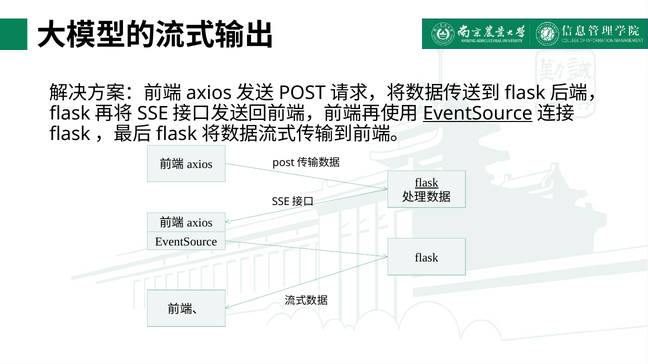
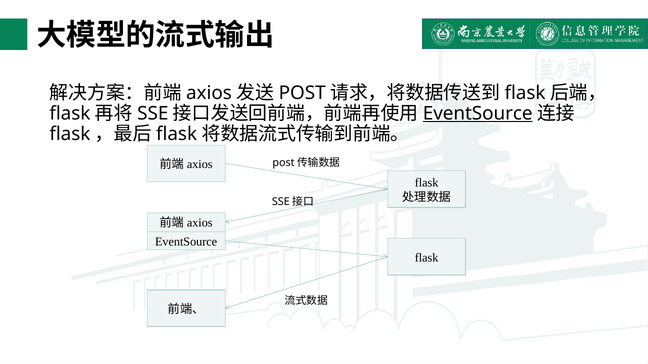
flask underline: present -> none (427, 183)
